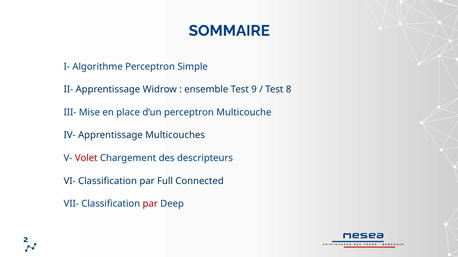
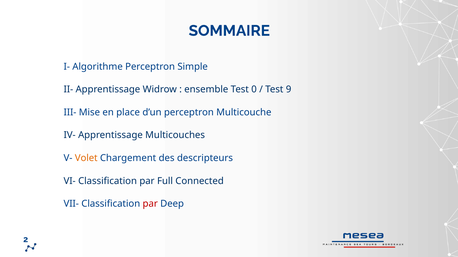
9: 9 -> 0 (254, 90)
8: 8 -> 9 (289, 90)
Volet colour: red -> orange (86, 158)
